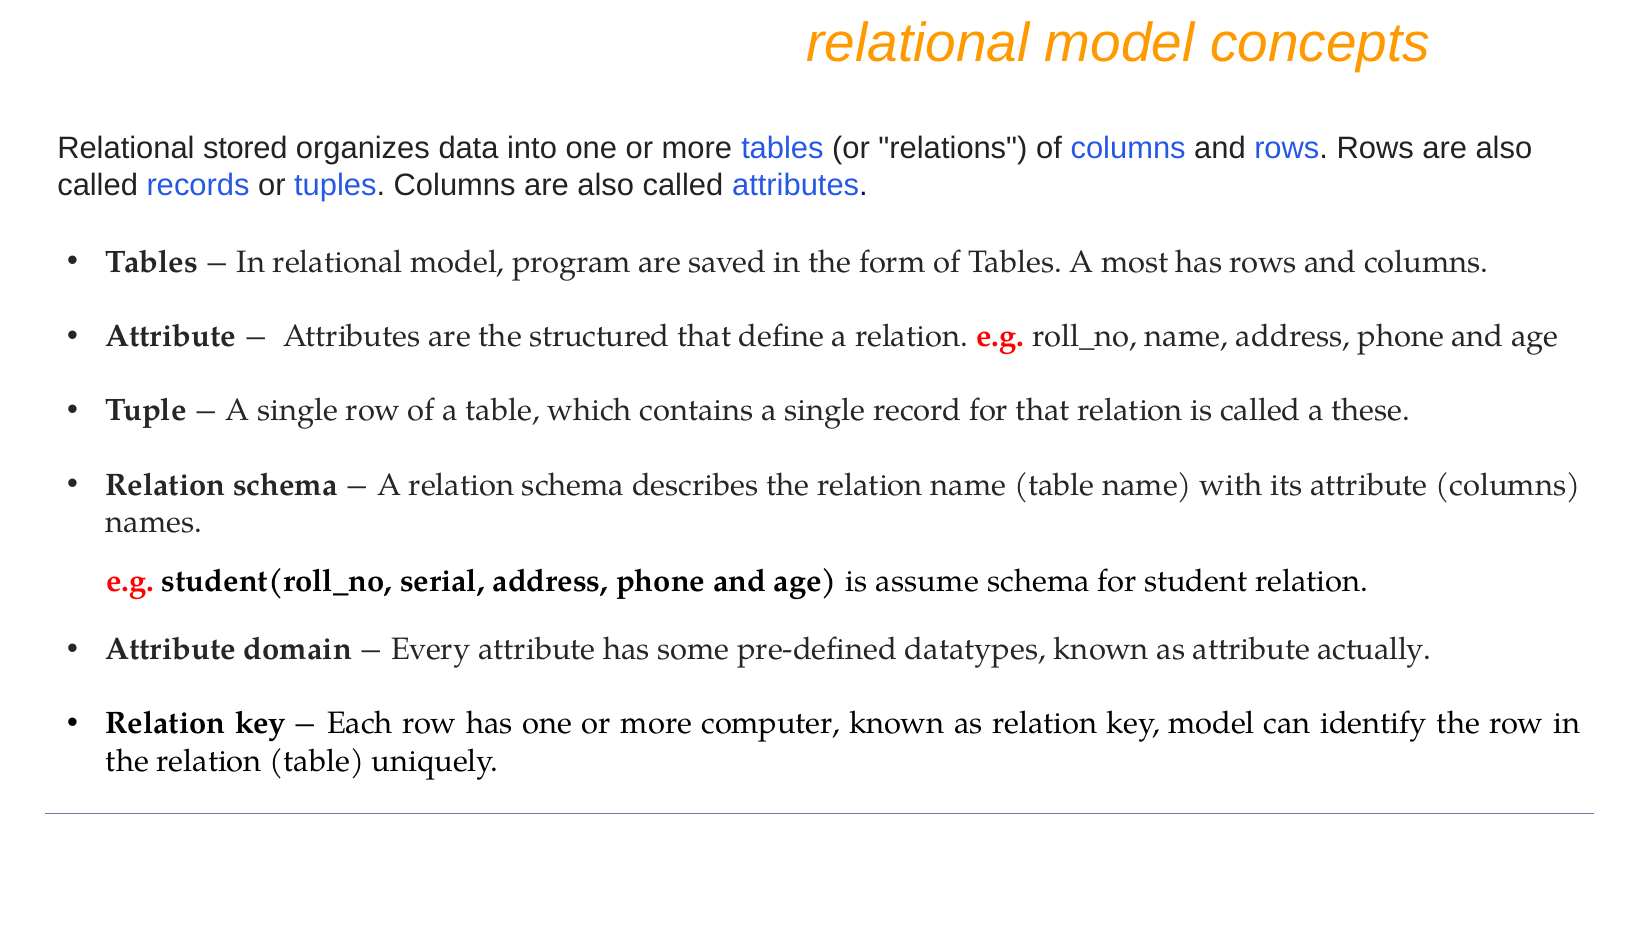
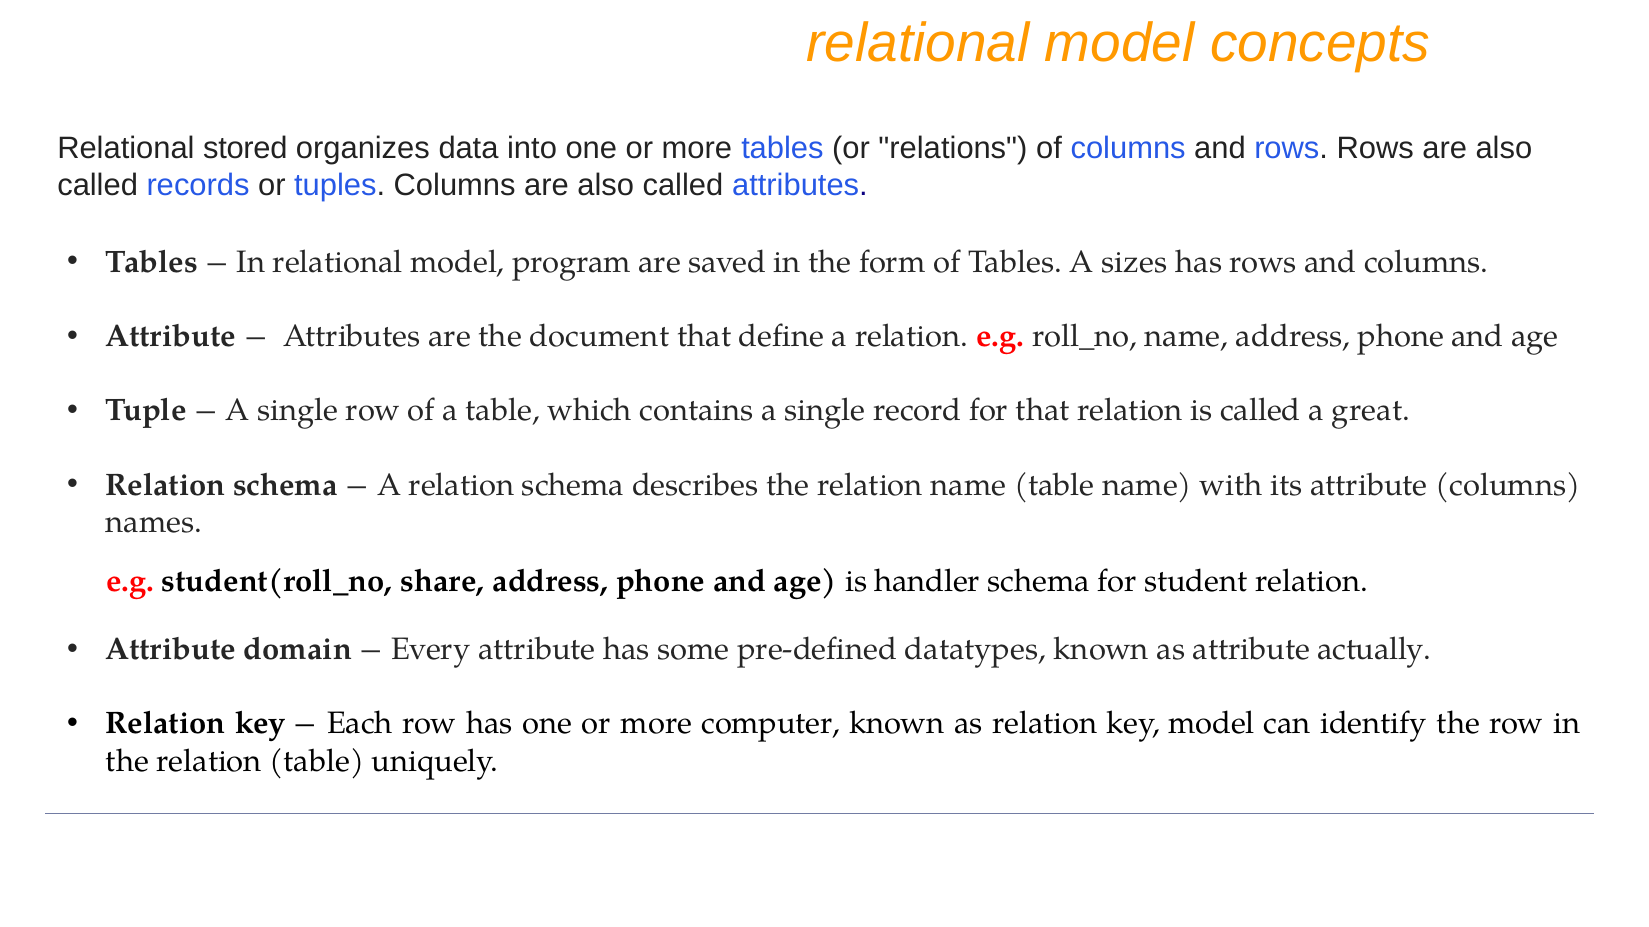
most: most -> sizes (1135, 263)
structured: structured -> document (599, 337)
these: these -> great (1371, 411)
serial: serial -> share (442, 582)
assume: assume -> handler (927, 582)
